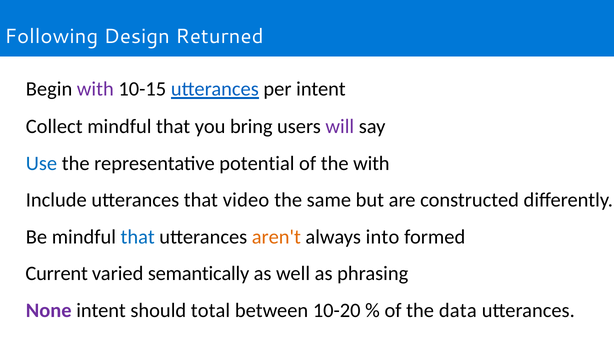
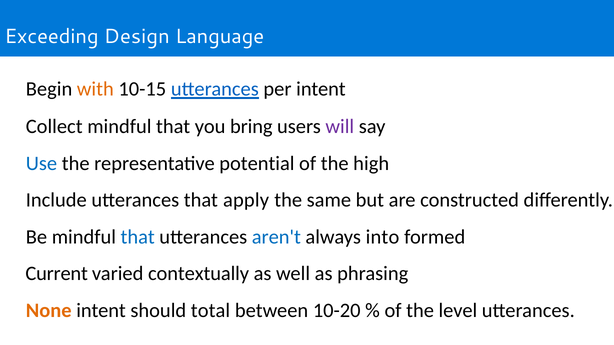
Following: Following -> Exceeding (52, 37)
Returned: Returned -> Language (220, 37)
with colour: purple -> orange (95, 89)
the with: with -> high (371, 163)
video: video -> apply (246, 200)
aren't colour: orange -> blue (276, 237)
semantically: semantically -> contextually (199, 274)
None colour: purple -> orange (49, 311)
data: data -> level (458, 311)
